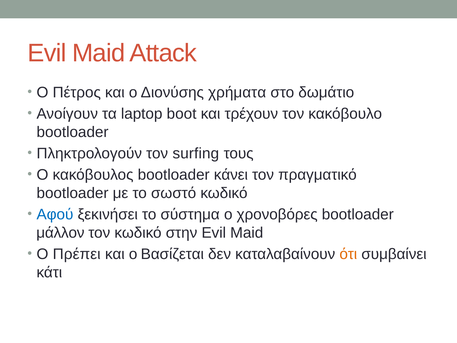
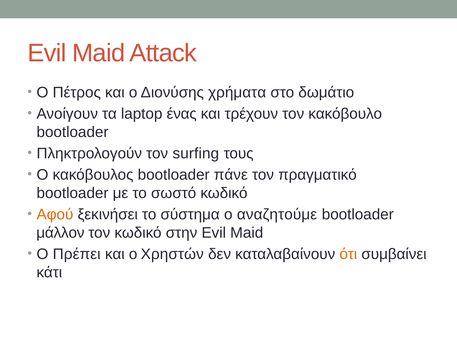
boot: boot -> ένας (182, 114)
κάνει: κάνει -> πάνε (231, 175)
Αφού colour: blue -> orange (55, 214)
χρονοβόρες: χρονοβόρες -> αναζητούμε (277, 214)
Βασίζεται: Βασίζεται -> Χρηστών (172, 254)
